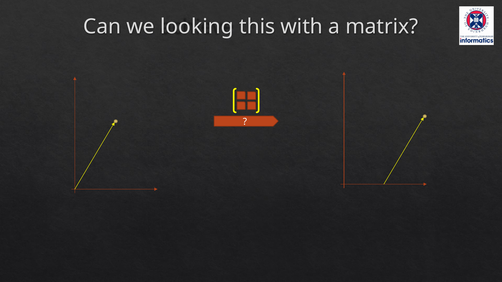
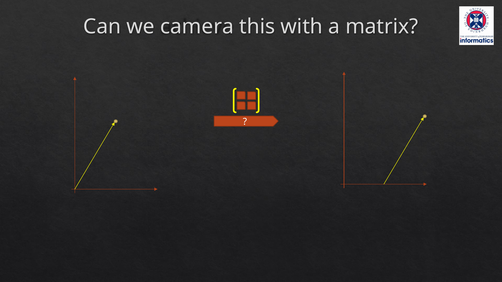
looking: looking -> camera (197, 27)
